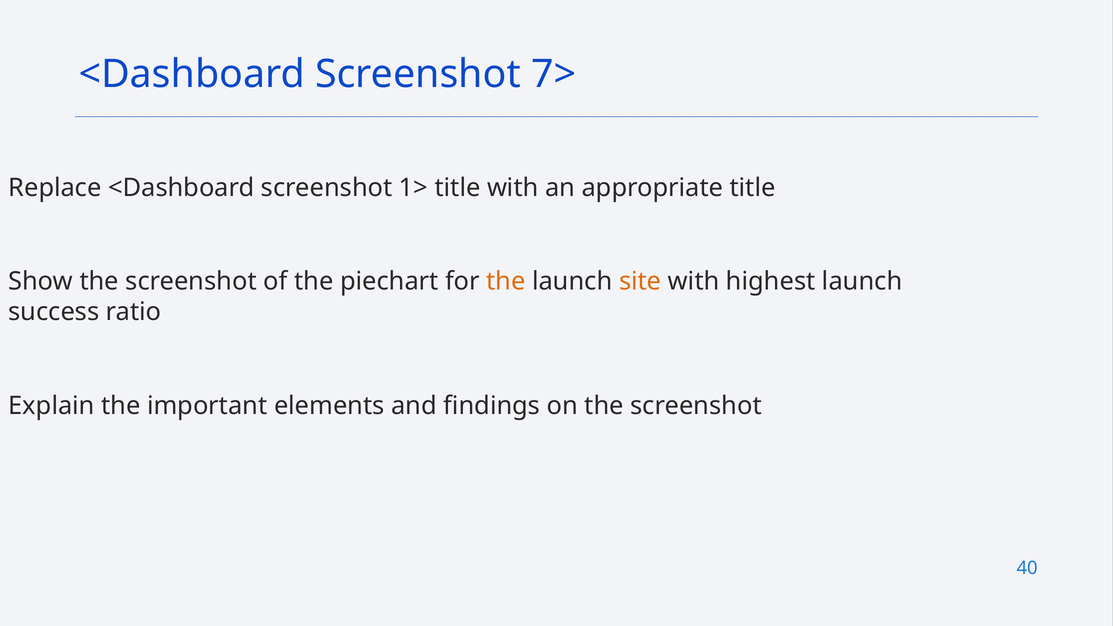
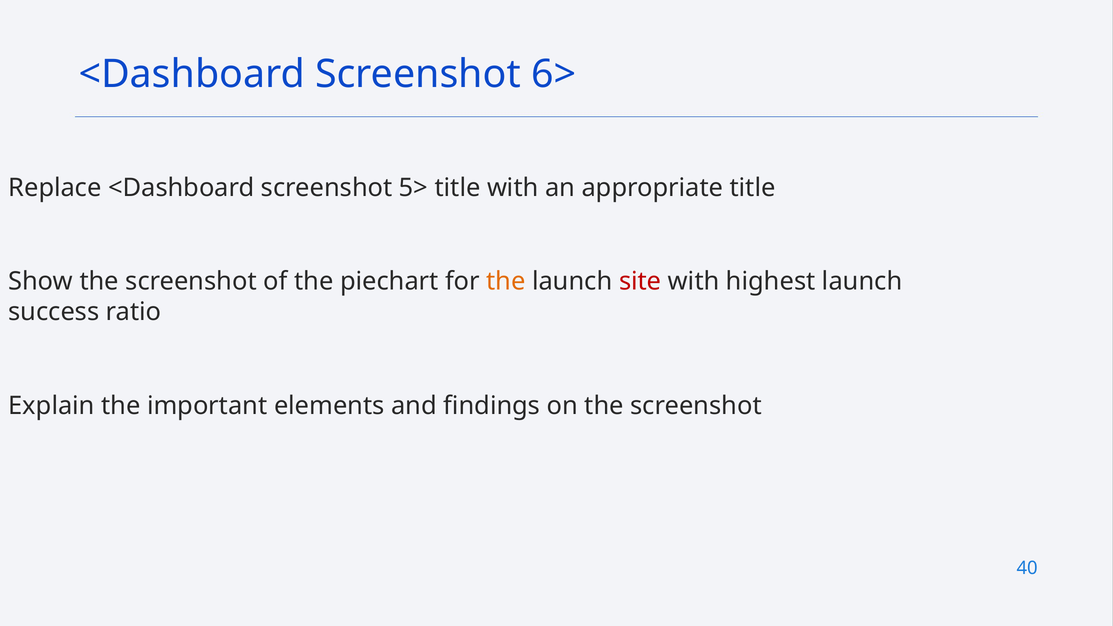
7>: 7> -> 6> (554, 74)
1>: 1> -> 5> (413, 188)
site colour: orange -> red (640, 281)
